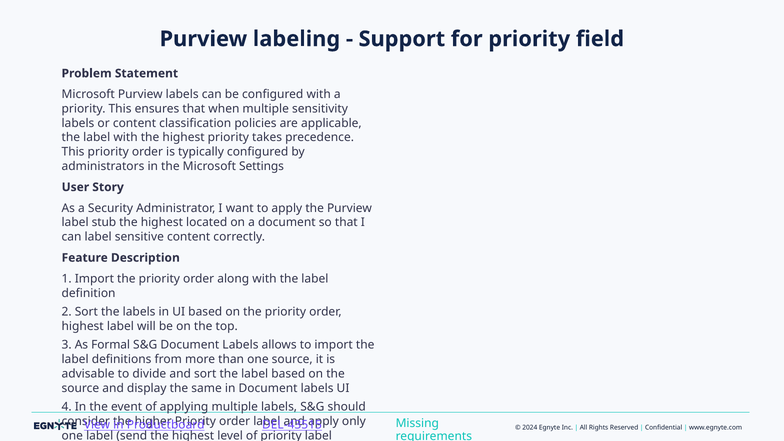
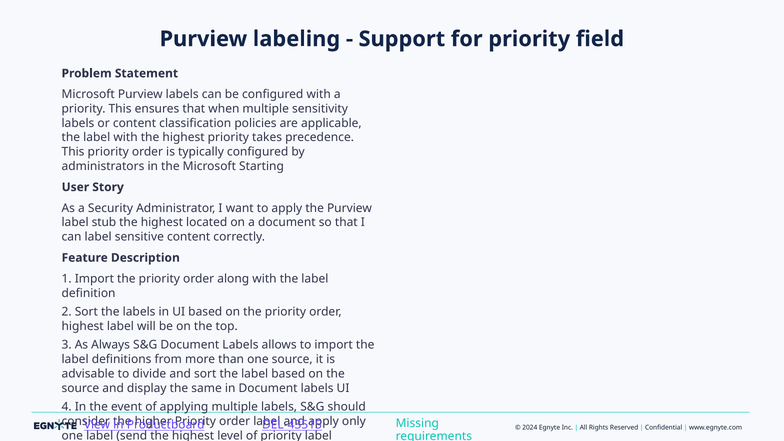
Settings: Settings -> Starting (261, 166)
Formal: Formal -> Always (111, 345)
